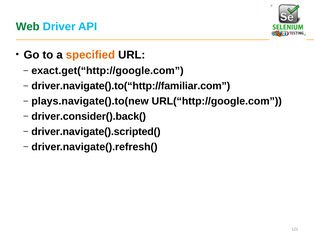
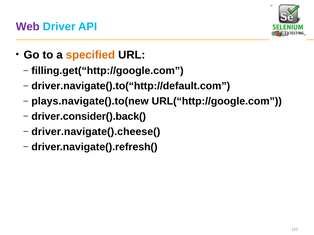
Web colour: green -> purple (28, 27)
exact.get(“http://google.com: exact.get(“http://google.com -> filling.get(“http://google.com (107, 71)
driver.navigate().to(“http://familiar.com: driver.navigate().to(“http://familiar.com -> driver.navigate().to(“http://default.com (131, 86)
driver.navigate().scripted(: driver.navigate().scripted( -> driver.navigate().cheese( (96, 132)
